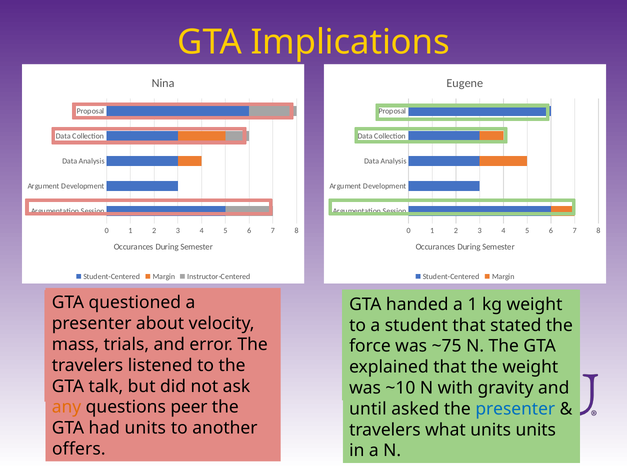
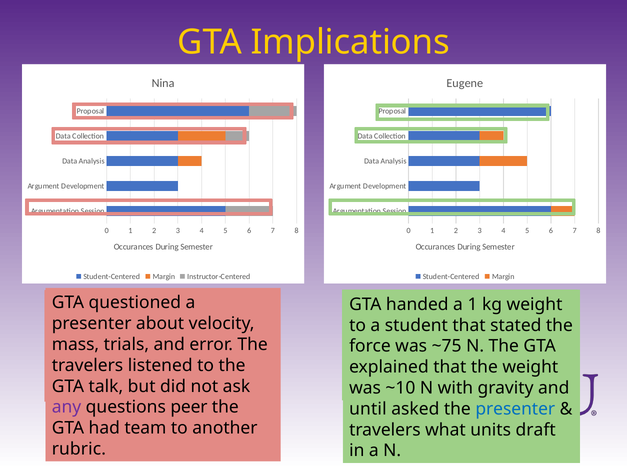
any colour: orange -> purple (66, 407)
had units: units -> team (145, 428)
units units: units -> draft (536, 430)
offers: offers -> rubric (79, 449)
